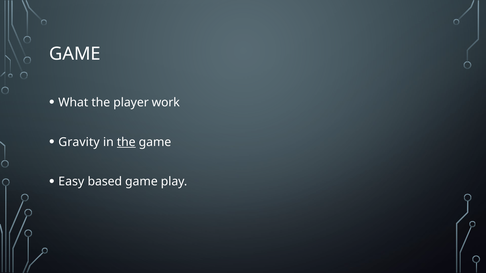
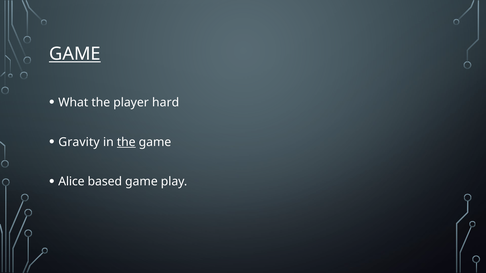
GAME underline: none -> present (75, 54)
work: work -> hard (166, 103)
Easy: Easy -> Alice (71, 182)
